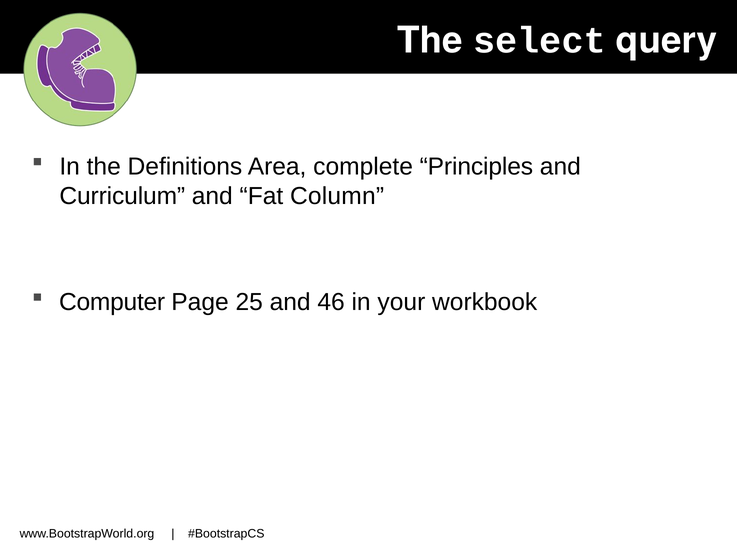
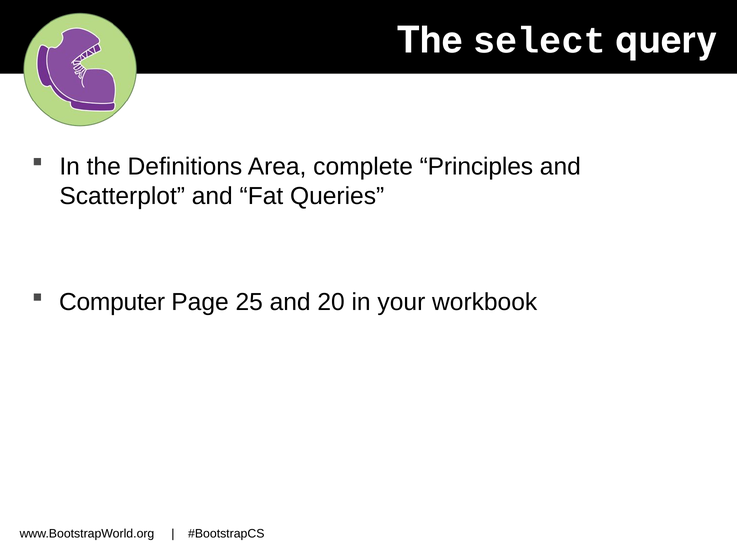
Curriculum: Curriculum -> Scatterplot (122, 196)
Column: Column -> Queries (337, 196)
46: 46 -> 20 (331, 302)
